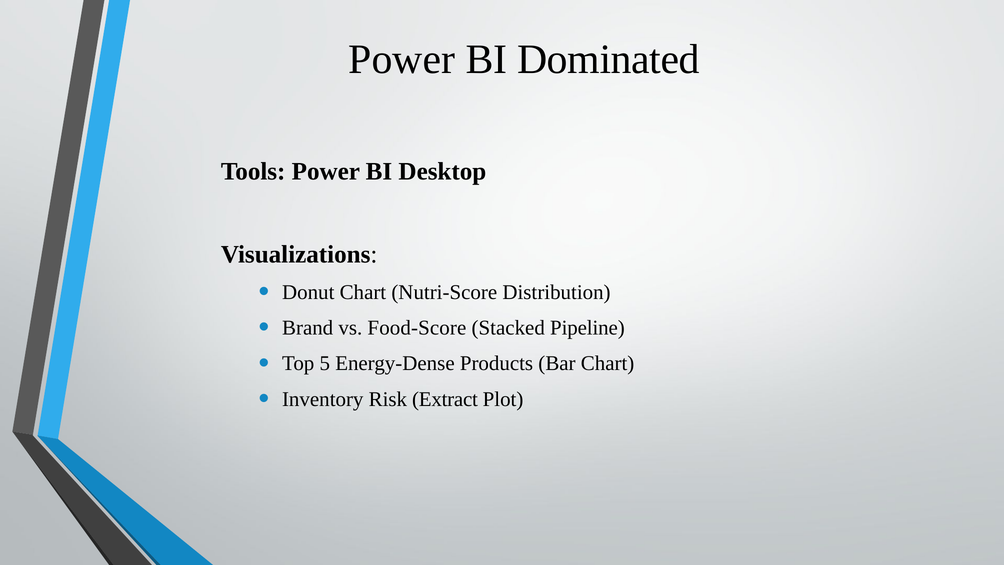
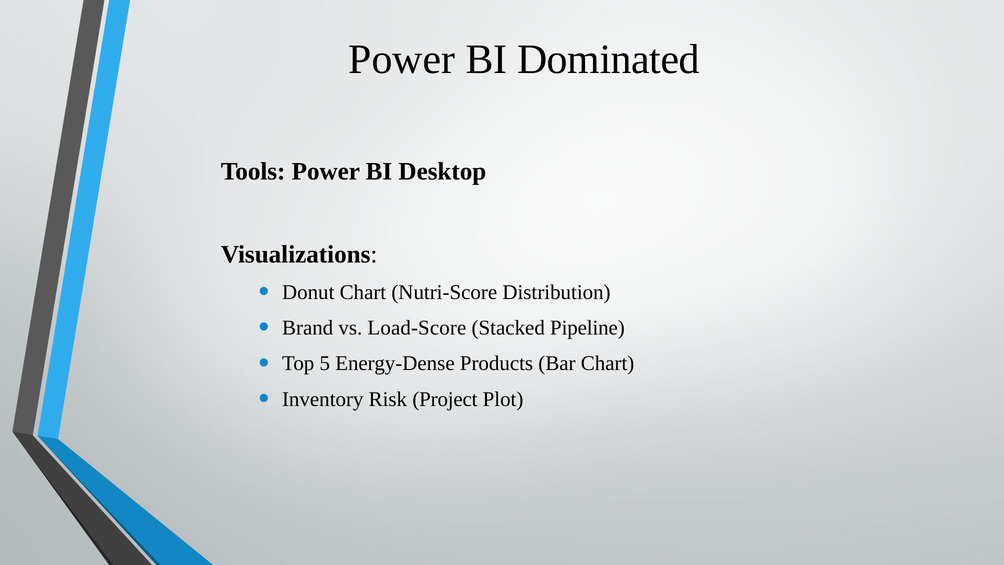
Food-Score: Food-Score -> Load-Score (417, 328)
Extract: Extract -> Project (445, 399)
